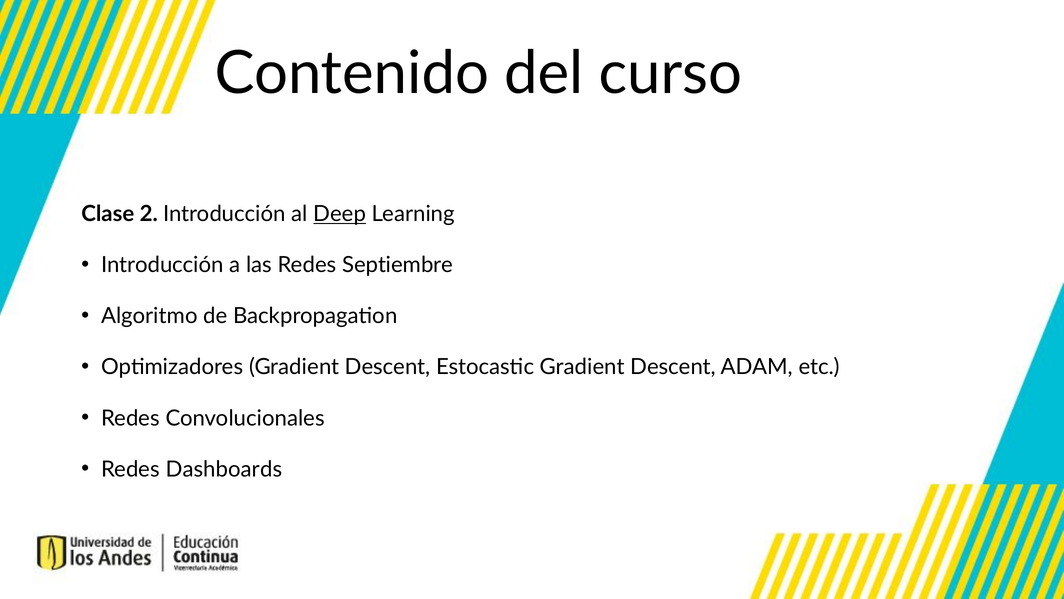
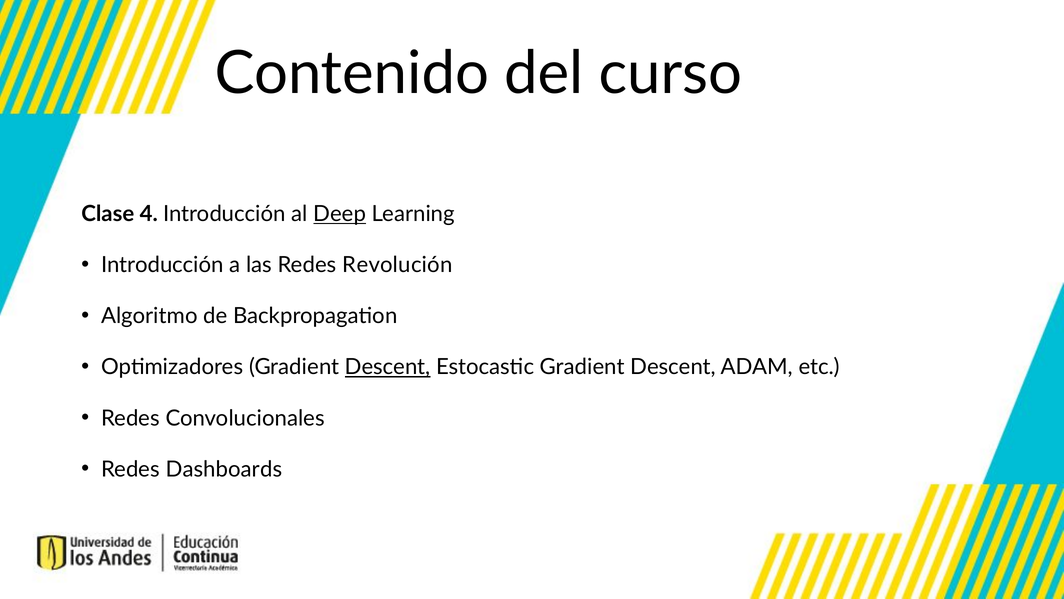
2: 2 -> 4 (149, 214)
Septiembre: Septiembre -> Revolución (397, 265)
Descent underline: none -> present (388, 367)
